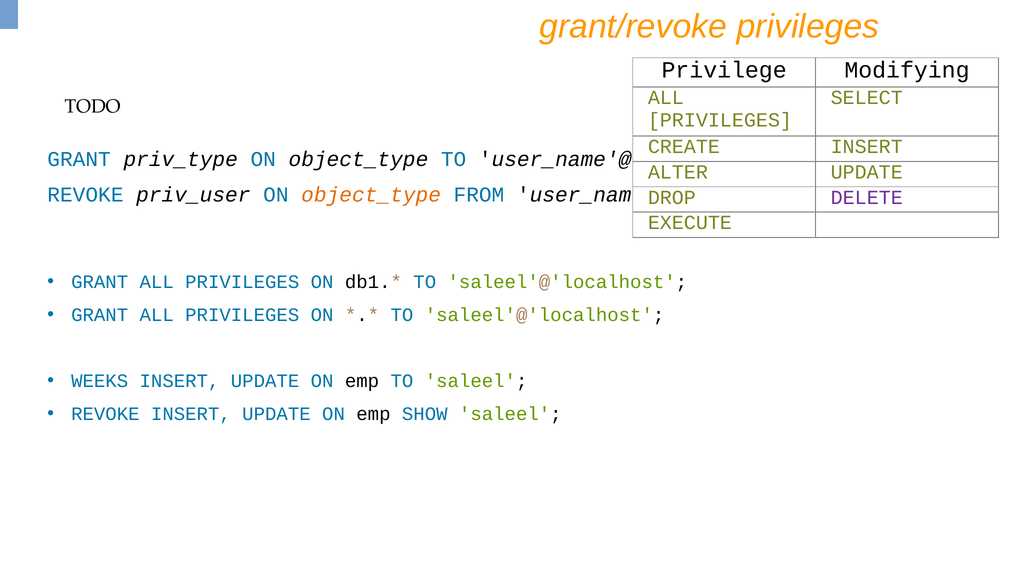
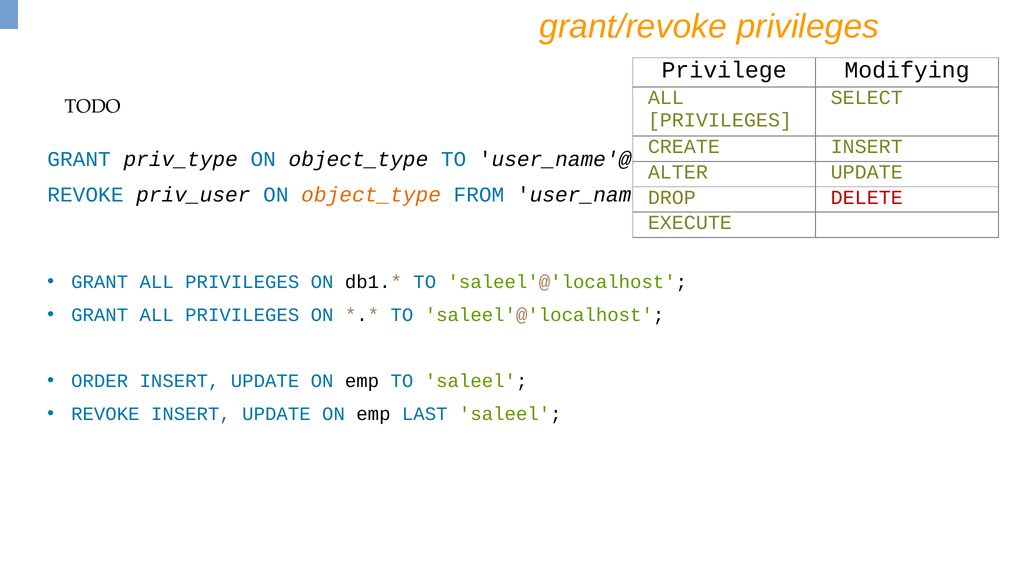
DELETE colour: purple -> red (867, 198)
WEEKS: WEEKS -> ORDER (100, 381)
SHOW: SHOW -> LAST (425, 414)
